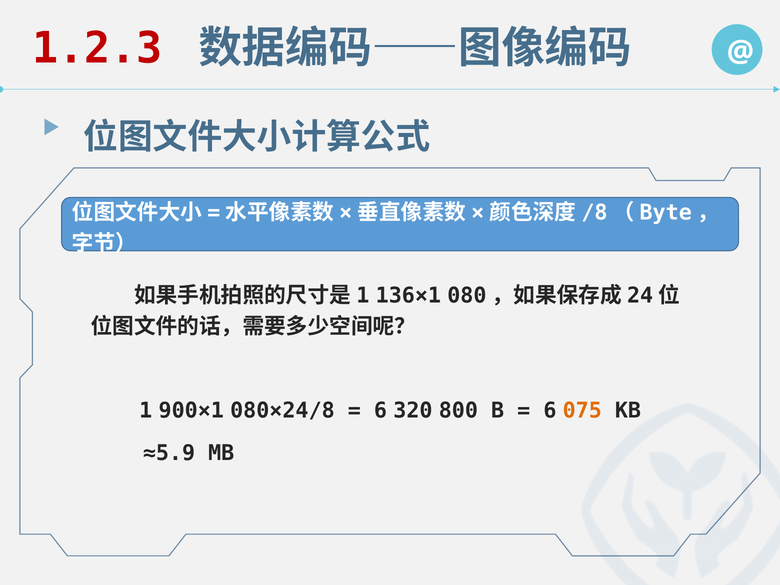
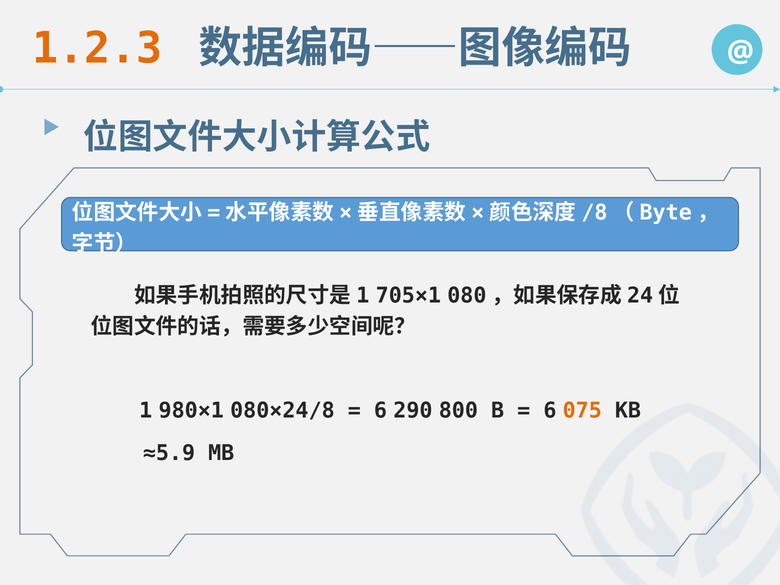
1.2.3 colour: red -> orange (97, 49)
136×1: 136×1 -> 705×1 (408, 296)
900×1: 900×1 -> 980×1 (191, 411)
320: 320 -> 290 (413, 411)
